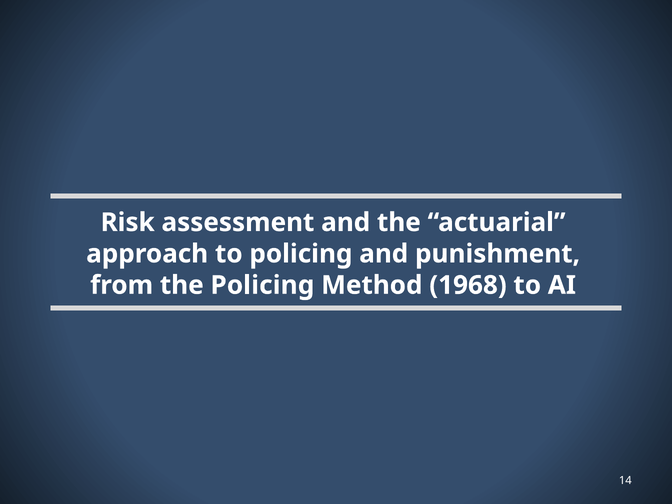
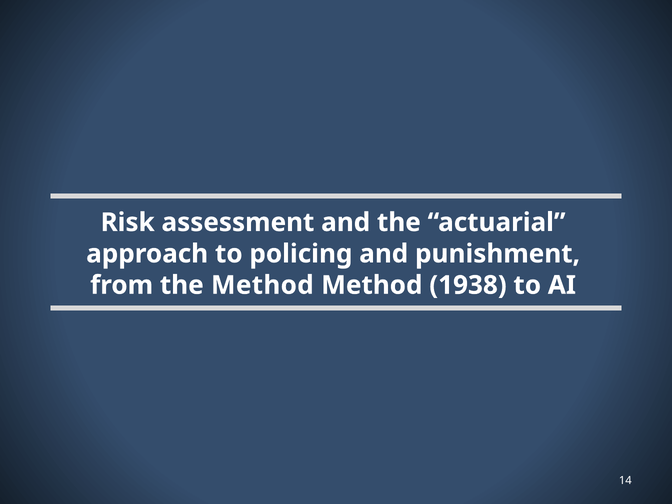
the Policing: Policing -> Method (262, 285)
1968: 1968 -> 1938 (468, 285)
